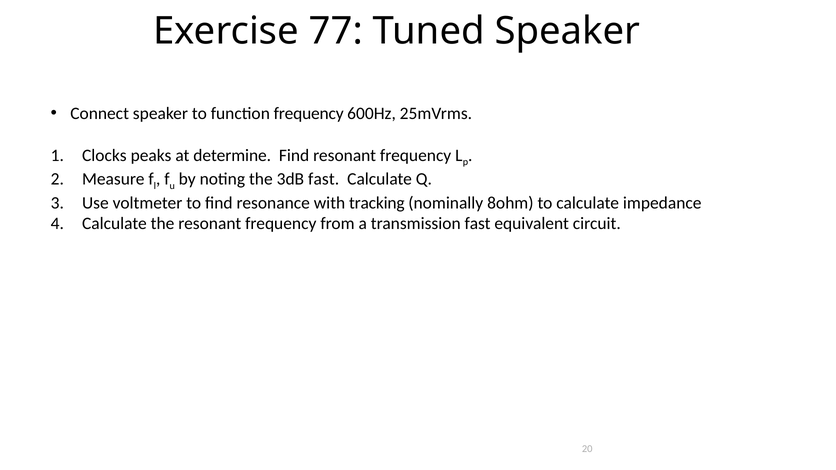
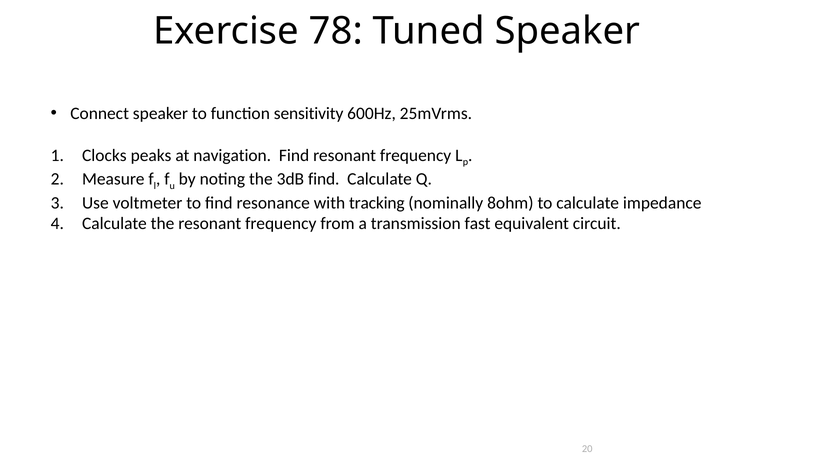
77: 77 -> 78 (336, 31)
function frequency: frequency -> sensitivity (309, 114)
determine: determine -> navigation (232, 155)
3dB fast: fast -> find (324, 179)
